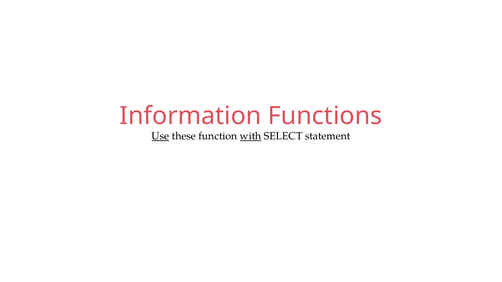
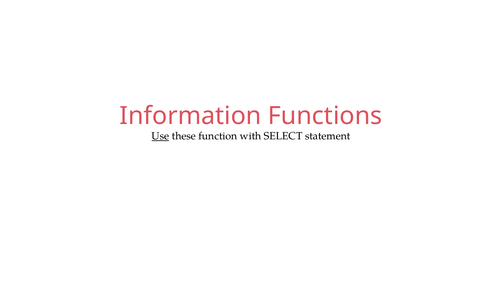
with underline: present -> none (251, 136)
